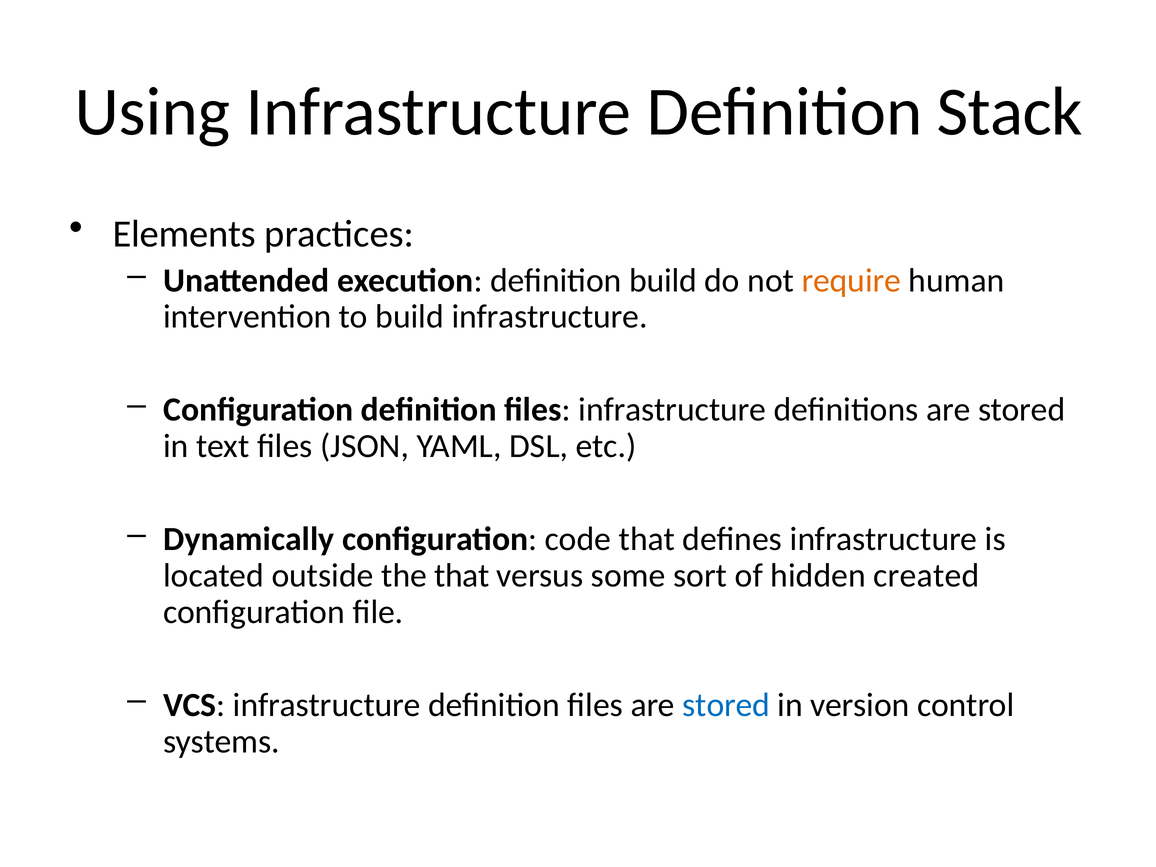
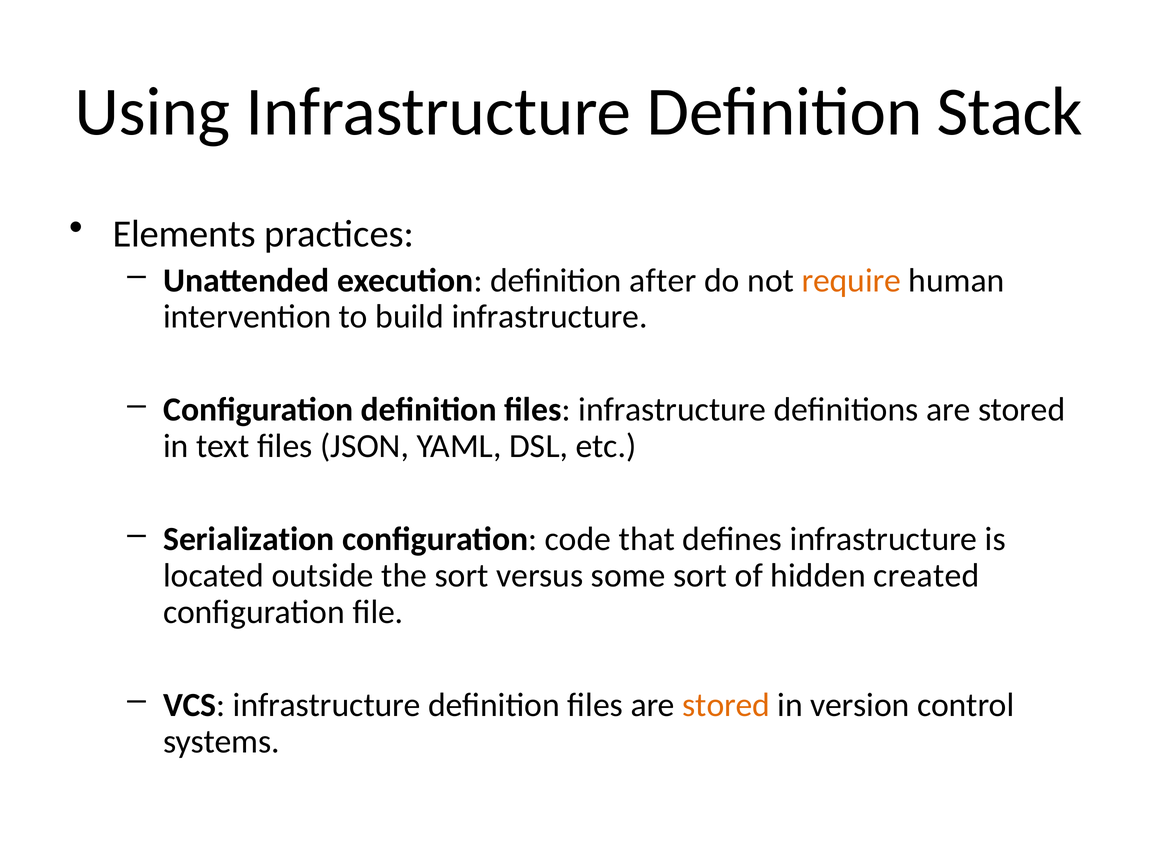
definition build: build -> after (663, 280)
Dynamically: Dynamically -> Serialization (249, 539)
the that: that -> sort (462, 576)
stored colour: blue -> orange (726, 705)
